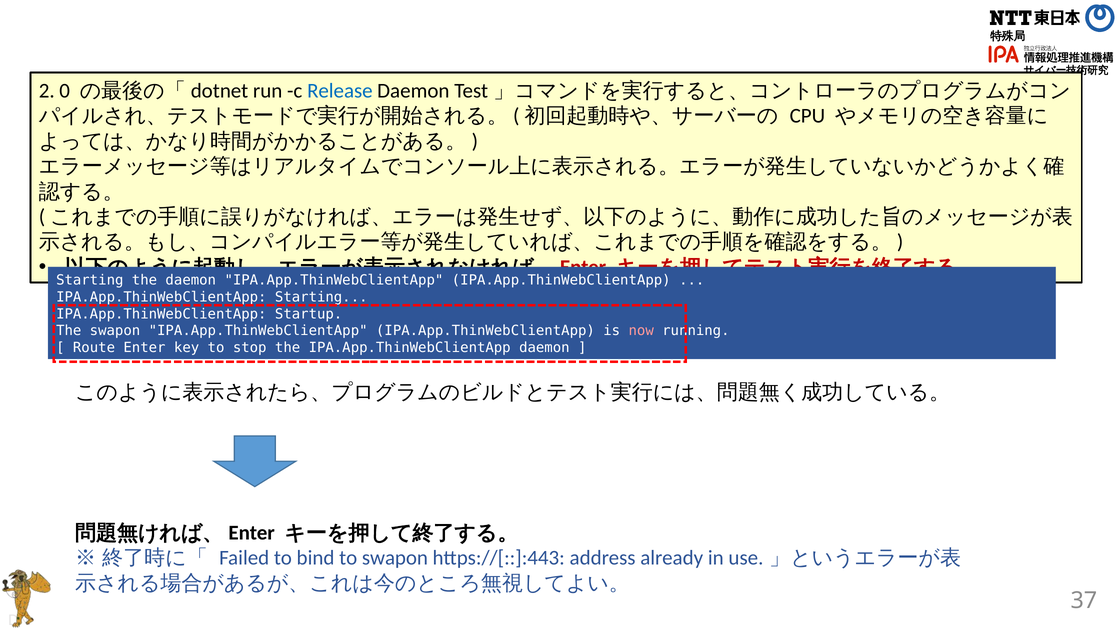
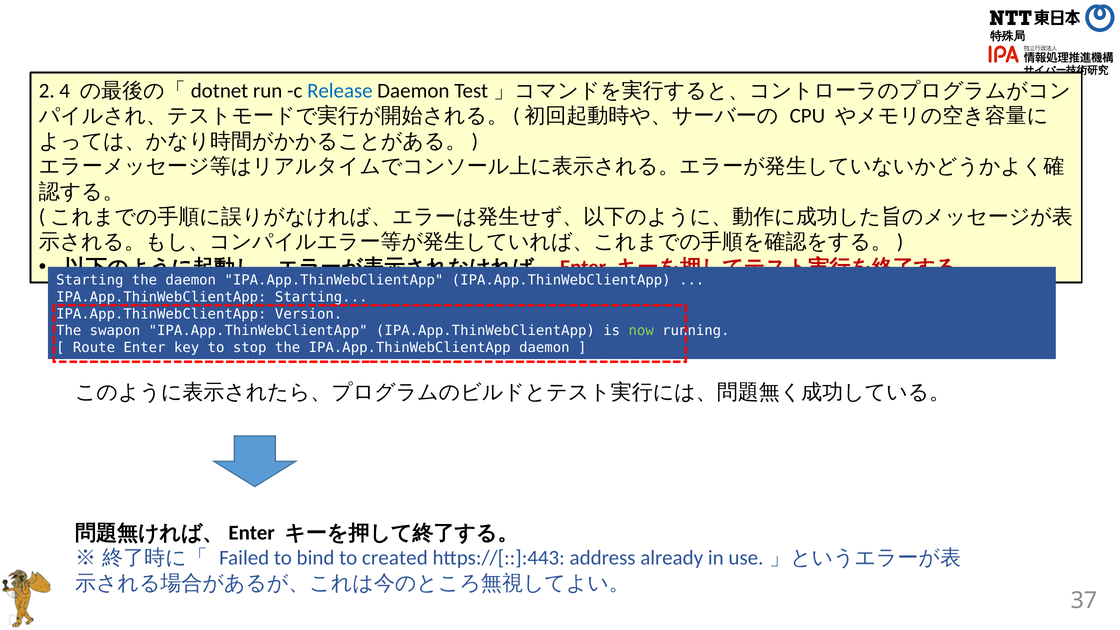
0: 0 -> 4 (65, 91)
Startup: Startup -> Version (309, 314)
now colour: pink -> light green (641, 331)
to swapon: swapon -> created (395, 558)
